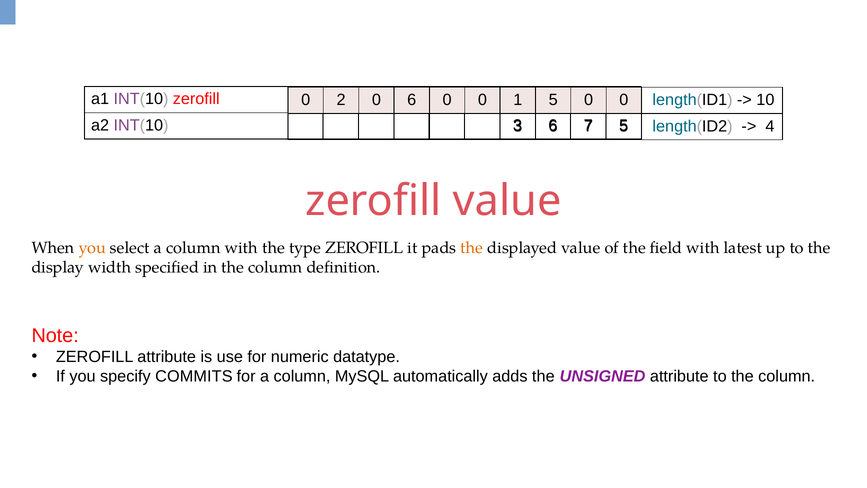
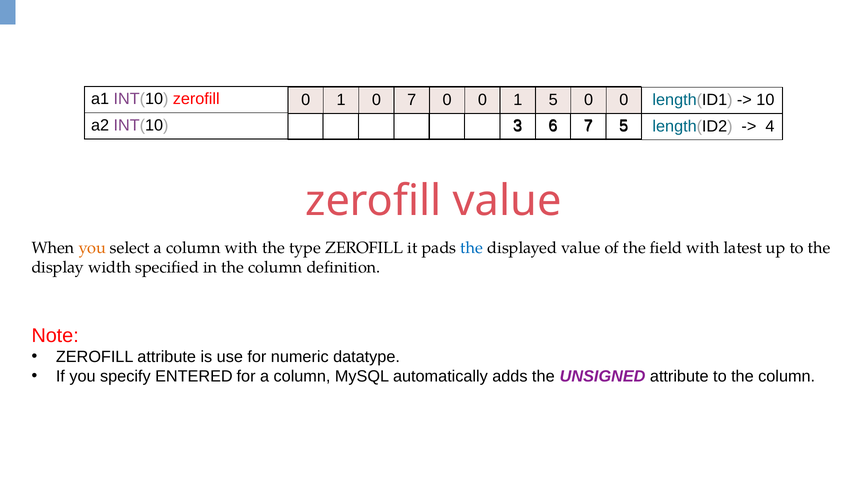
2: 2 -> 1 (341, 100)
0 6: 6 -> 7 (412, 100)
the colour: orange -> blue (472, 248)
COMMITS: COMMITS -> ENTERED (194, 376)
